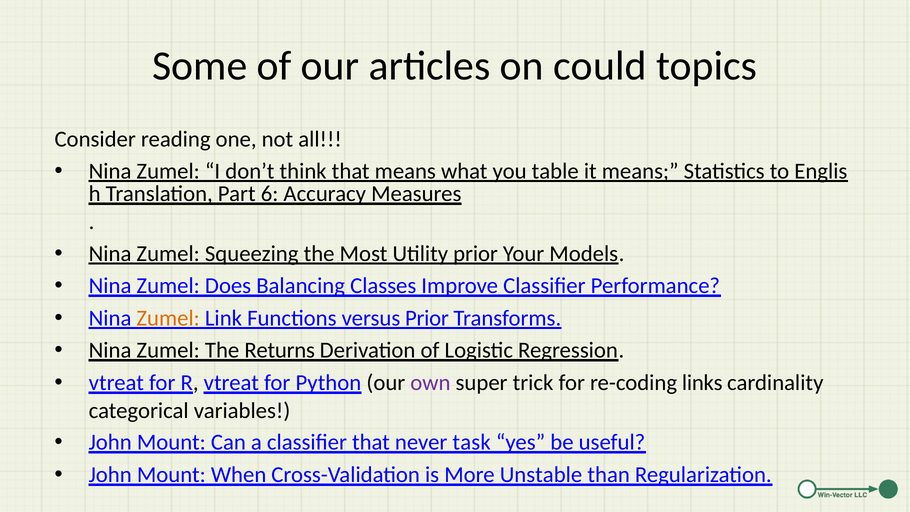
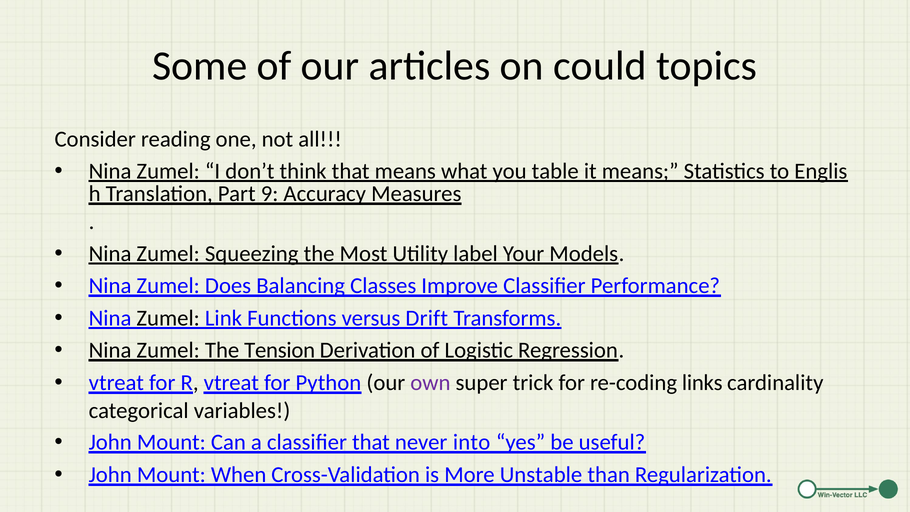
6: 6 -> 9 (270, 194)
Utility prior: prior -> label (475, 253)
Zumel colour: orange -> black (168, 318)
versus Prior: Prior -> Drift (427, 318)
Returns: Returns -> Tension (280, 350)
task: task -> into (472, 442)
